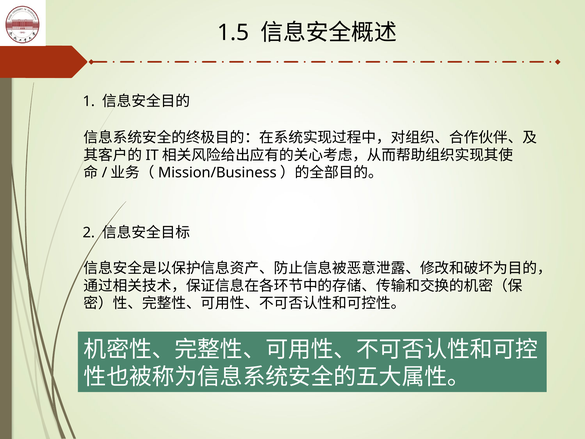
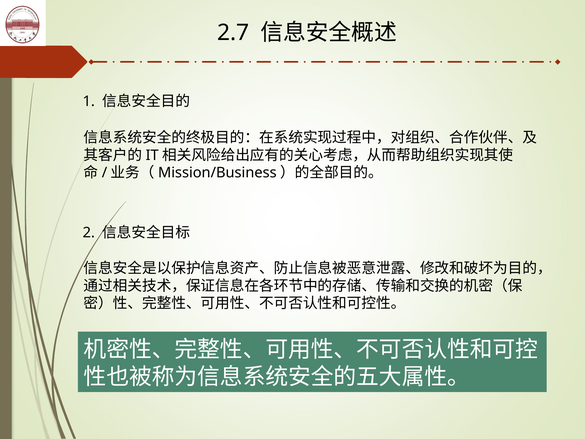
1.5: 1.5 -> 2.7 (233, 33)
